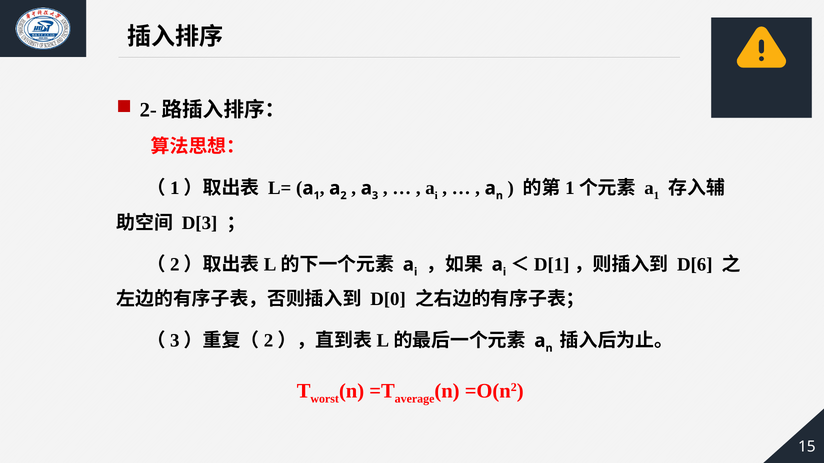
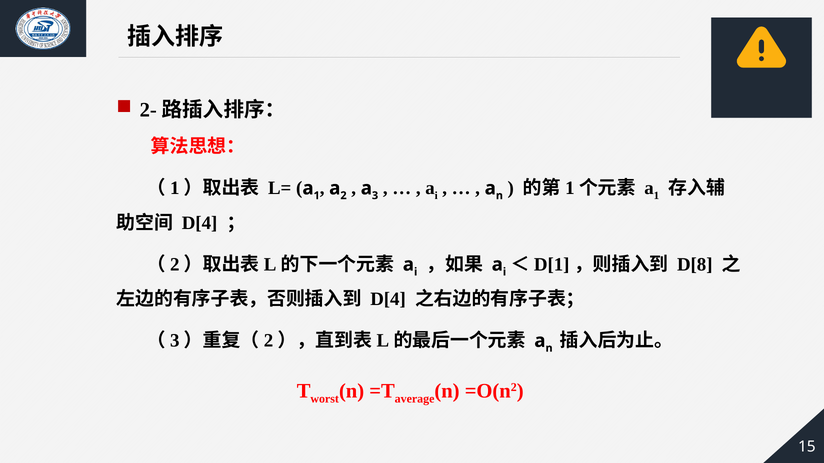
D[3: D[3 -> D[4 (200, 223)
D[6: D[6 -> D[8 (695, 265)
D[0: D[0 -> D[4 (388, 300)
